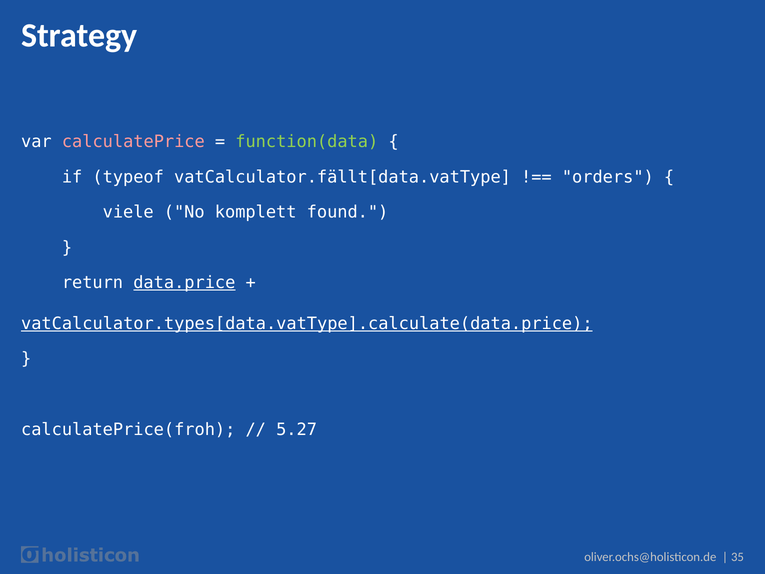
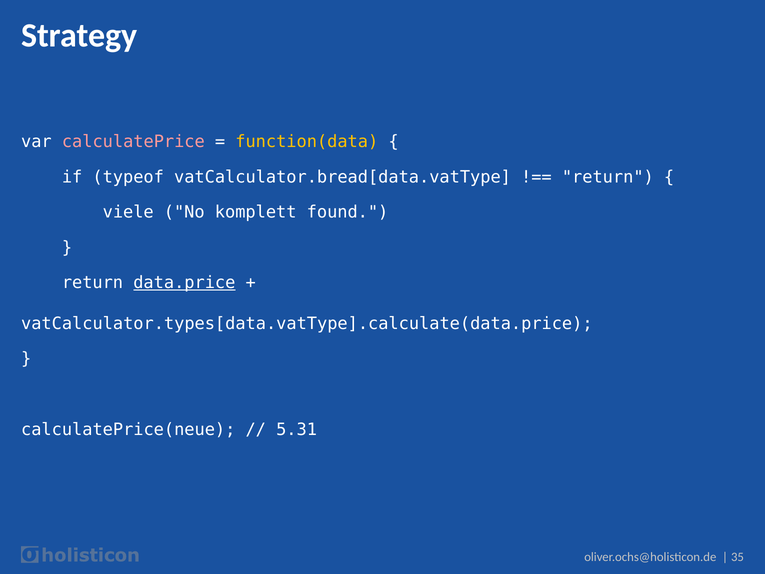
function(data colour: light green -> yellow (307, 142)
vatCalculator.fällt[data.vatType: vatCalculator.fällt[data.vatType -> vatCalculator.bread[data.vatType (342, 177)
orders: orders -> return (608, 177)
vatCalculator.types[data.vatType].calculate(data.price underline: present -> none (307, 323)
calculatePrice(froh: calculatePrice(froh -> calculatePrice(neue (128, 429)
5.27: 5.27 -> 5.31 (297, 429)
